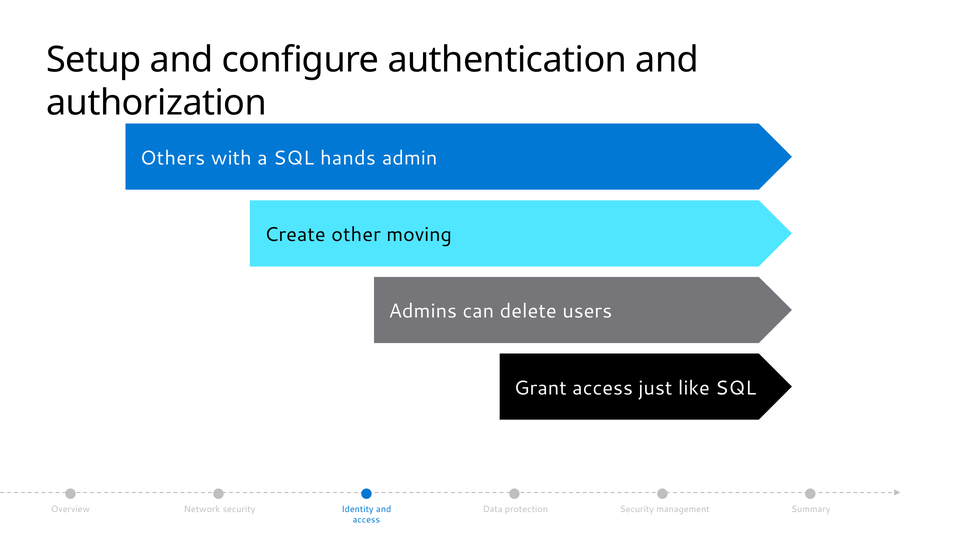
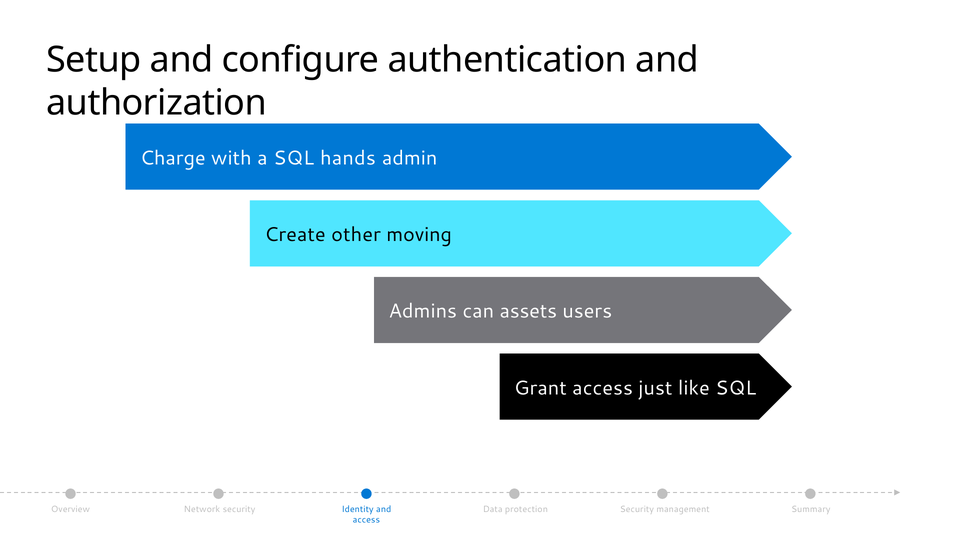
Others: Others -> Charge (173, 158)
delete: delete -> assets (528, 312)
